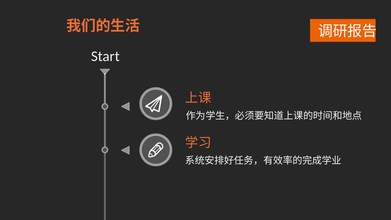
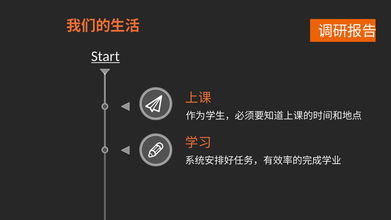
Start underline: none -> present (105, 56)
